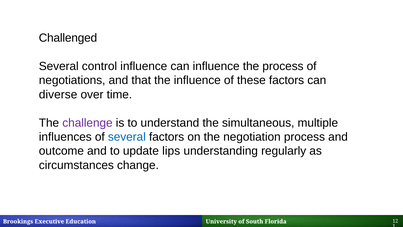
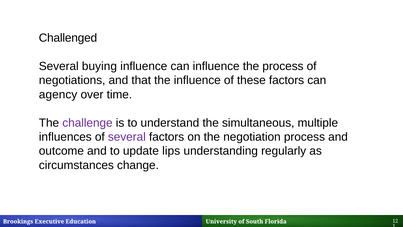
control: control -> buying (99, 66)
diverse: diverse -> agency (58, 94)
several colour: blue -> purple (127, 137)
